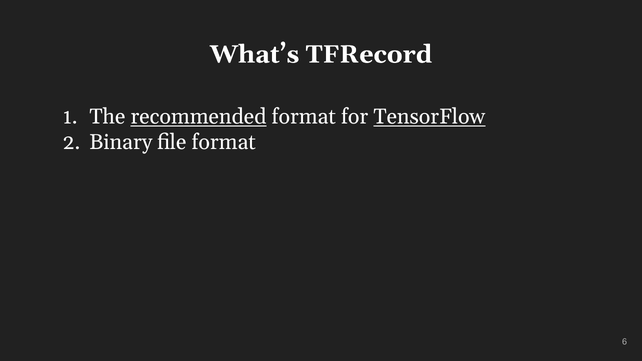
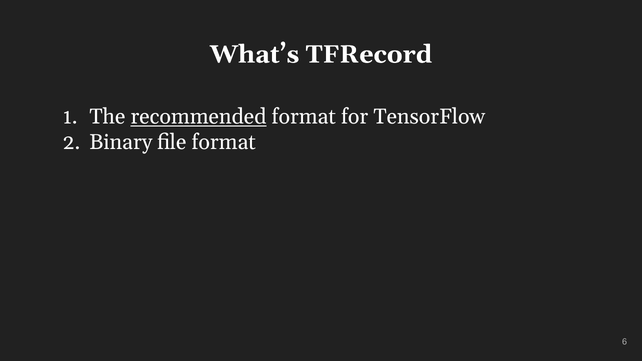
TensorFlow underline: present -> none (429, 117)
